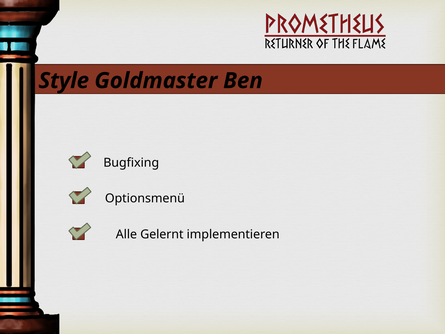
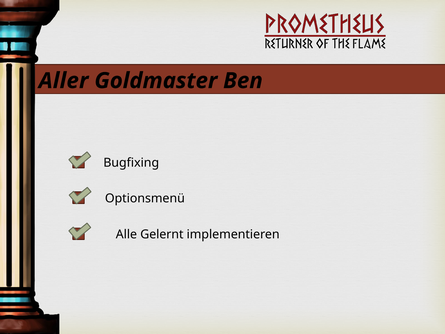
Style: Style -> Aller (64, 81)
